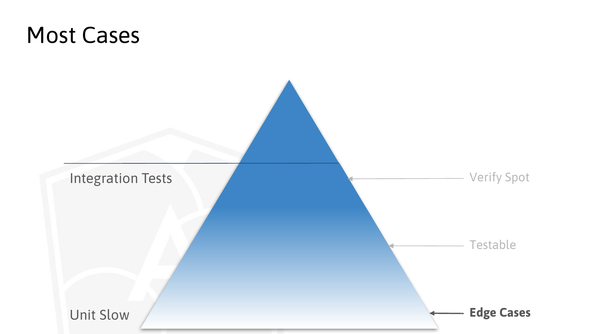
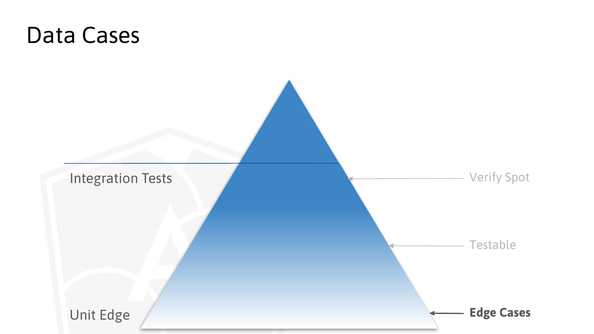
Most: Most -> Data (51, 35)
Unit Slow: Slow -> Edge (115, 315)
